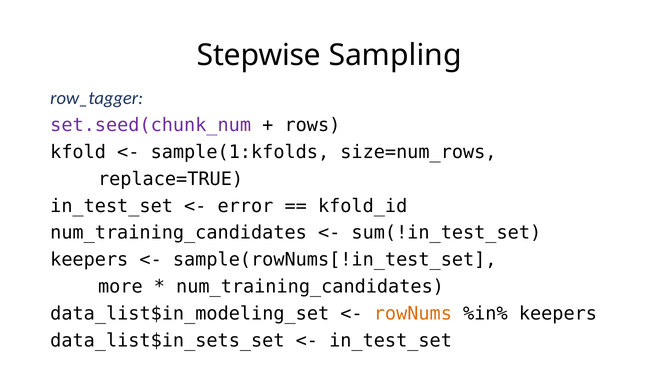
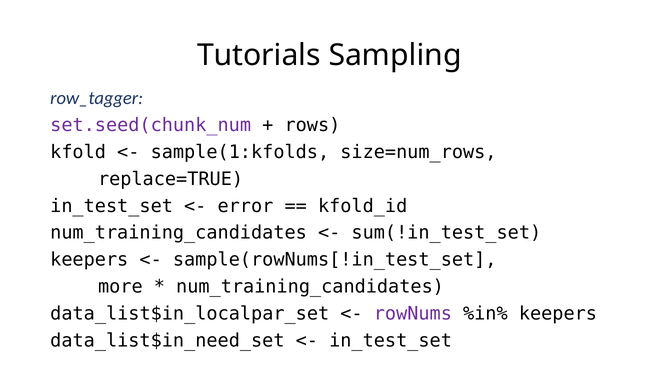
Stepwise: Stepwise -> Tutorials (259, 55)
data_list$in_modeling_set: data_list$in_modeling_set -> data_list$in_localpar_set (190, 313)
rowNums colour: orange -> purple (413, 313)
data_list$in_sets_set: data_list$in_sets_set -> data_list$in_need_set (167, 340)
